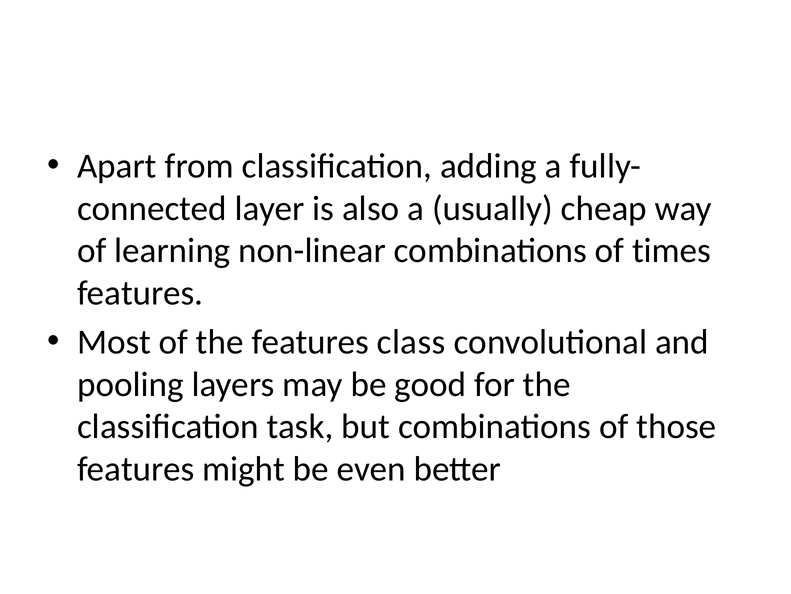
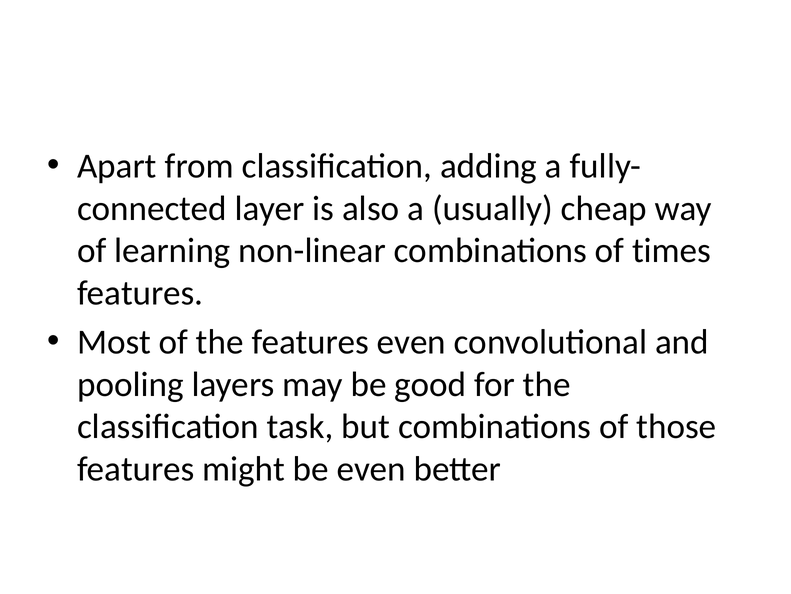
features class: class -> even (411, 342)
